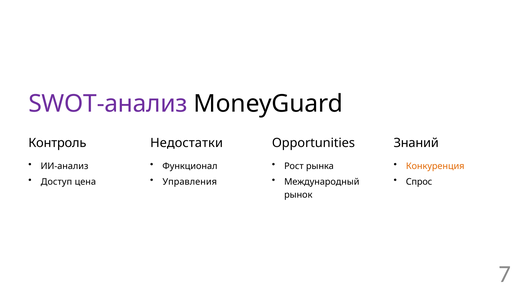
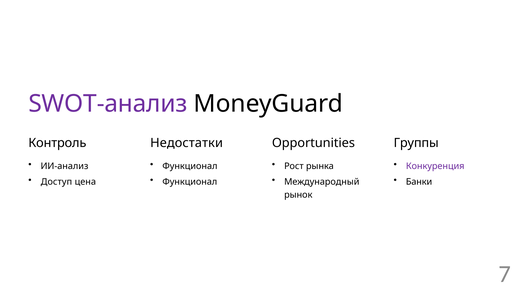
Знаний: Знаний -> Группы (416, 143)
Конкуренция colour: orange -> purple (435, 166)
Управления: Управления -> Функционал (190, 182)
Спрос: Спрос -> Банки (419, 182)
